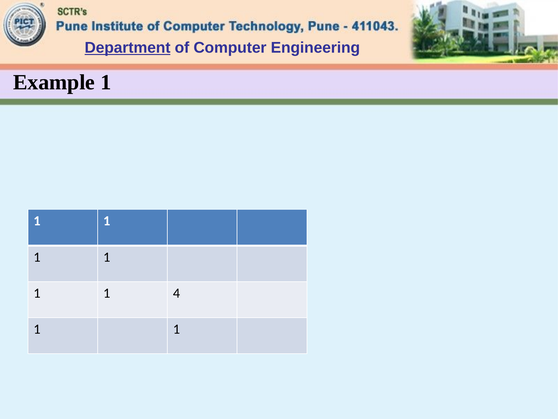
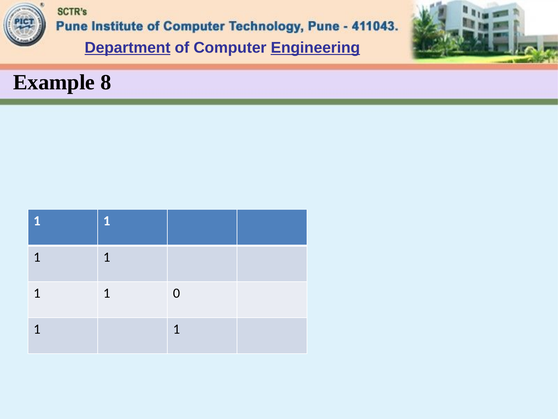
Engineering underline: none -> present (315, 48)
Example 1: 1 -> 8 (106, 82)
4: 4 -> 0 (177, 293)
